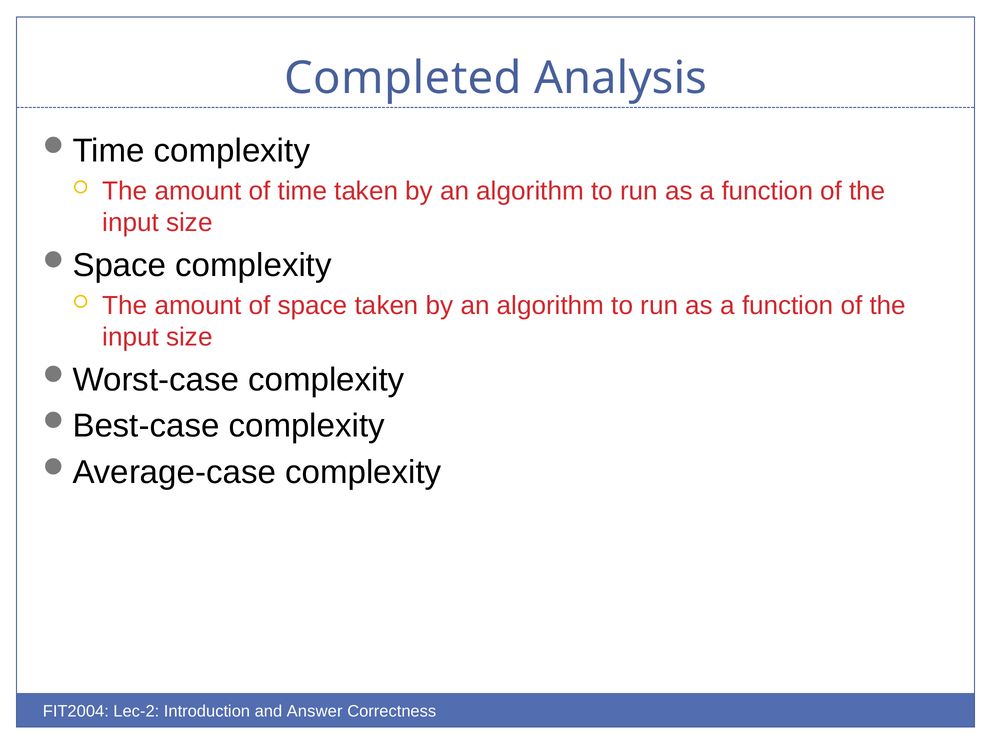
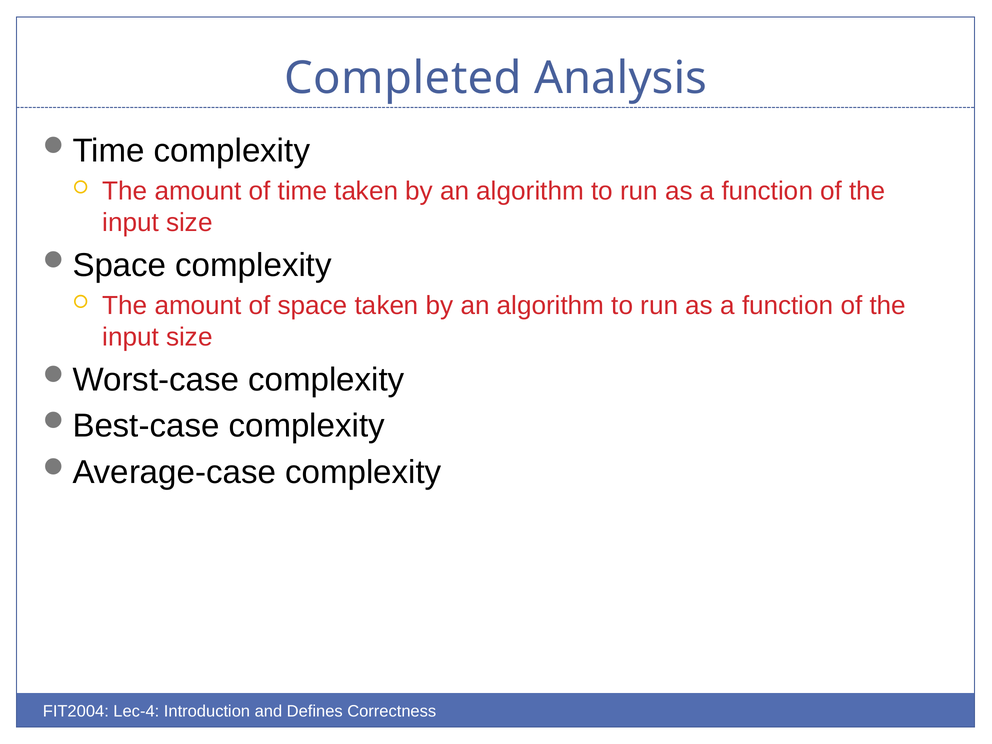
Lec-2: Lec-2 -> Lec-4 (136, 711)
Answer: Answer -> Defines (315, 711)
